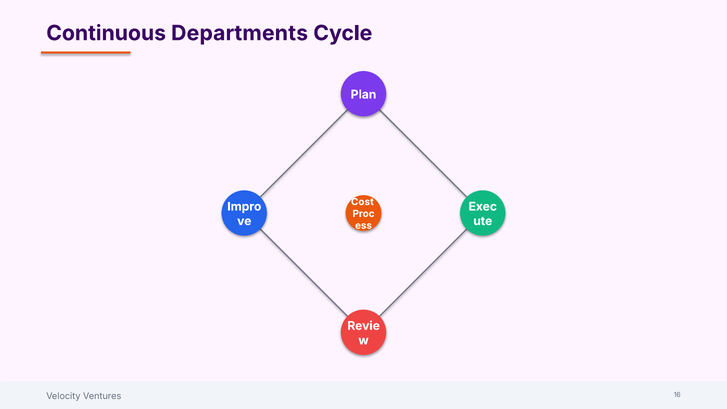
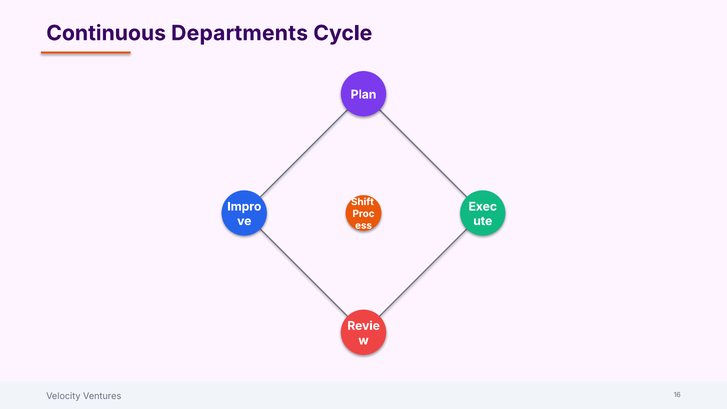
Cost: Cost -> Shift (362, 202)
